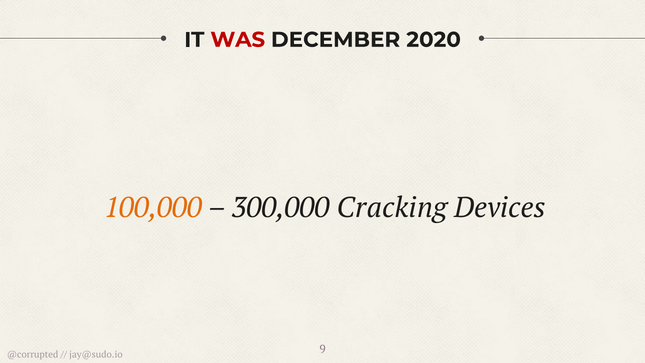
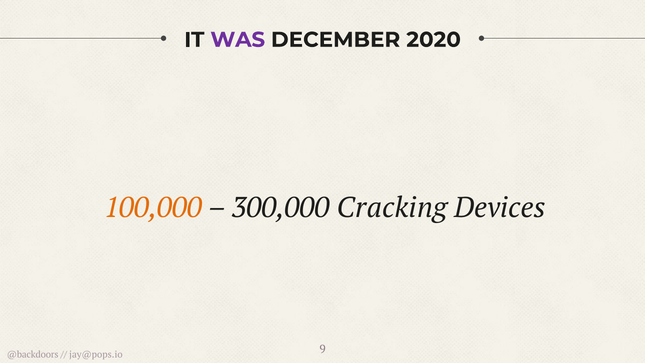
WAS colour: red -> purple (238, 40)
@corrupted: @corrupted -> @backdoors (33, 354)
jay@sudo.io: jay@sudo.io -> jay@pops.io (96, 354)
